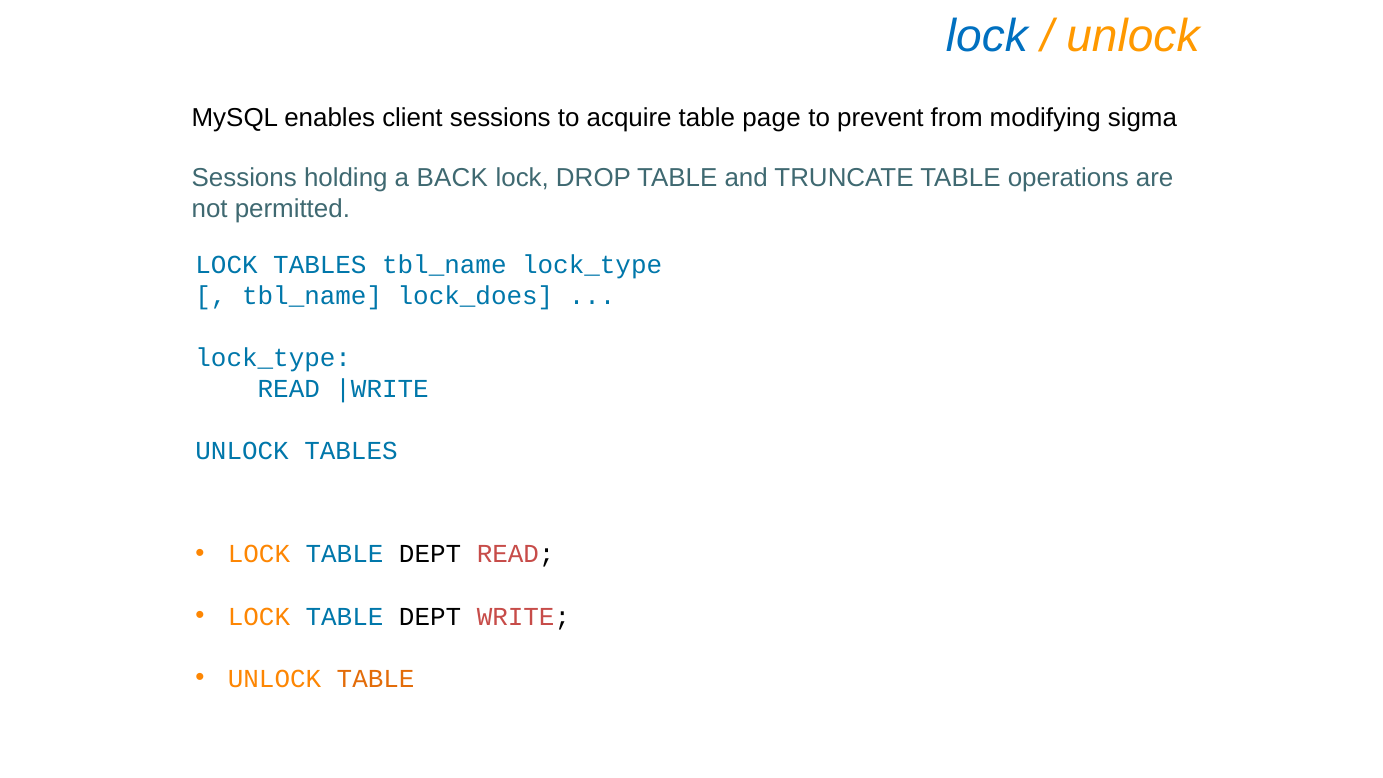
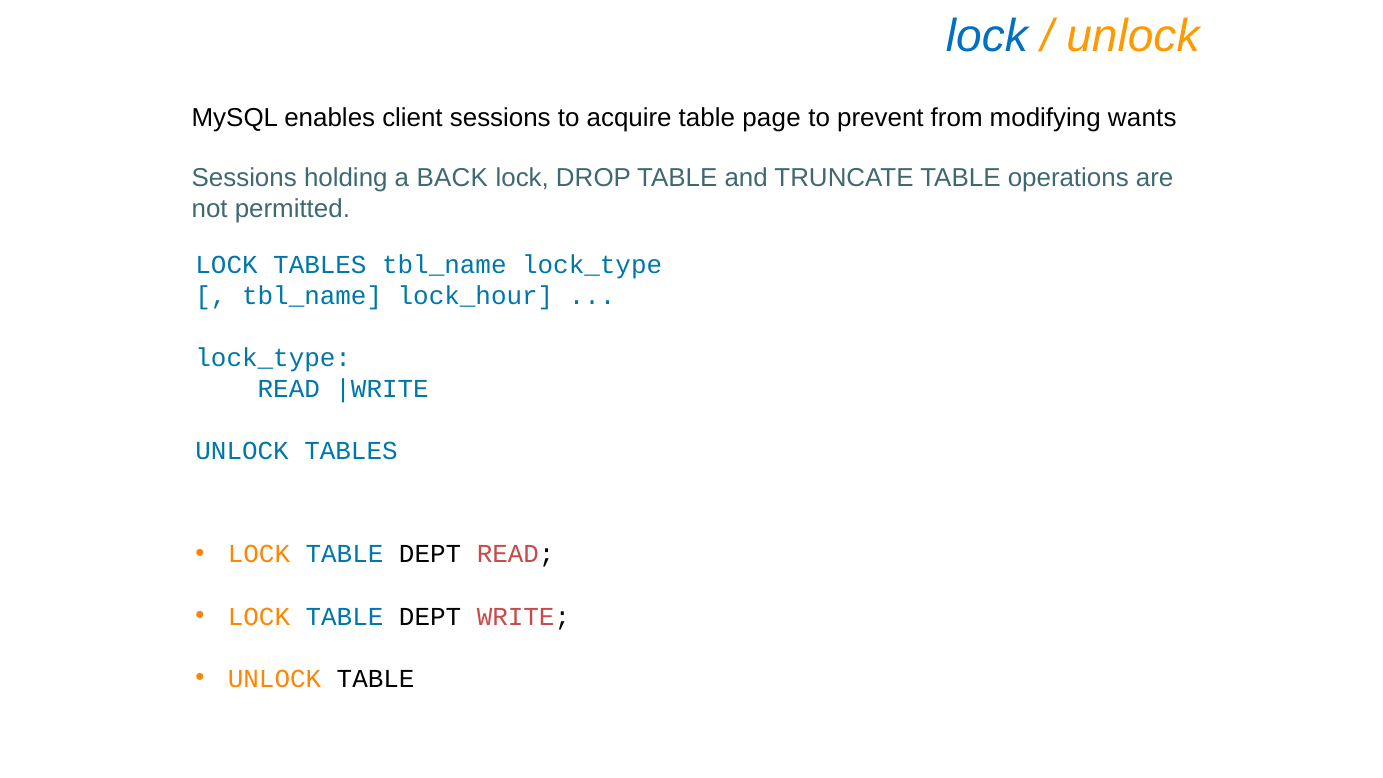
sigma: sigma -> wants (1142, 118)
lock_does: lock_does -> lock_hour (475, 296)
TABLE colour: orange -> black (376, 679)
